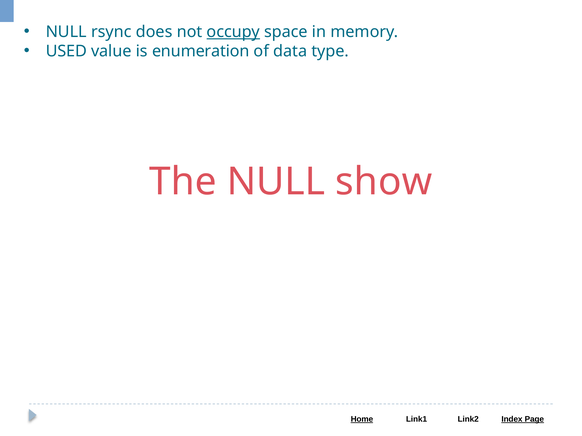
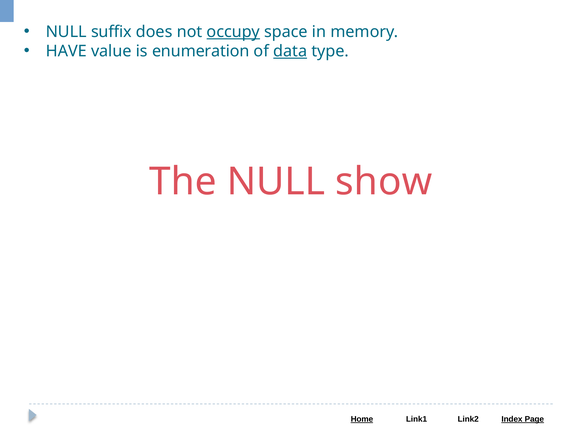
rsync: rsync -> suffix (111, 32)
USED: USED -> HAVE (66, 51)
data underline: none -> present (290, 51)
